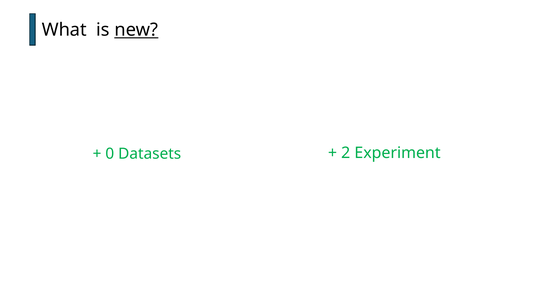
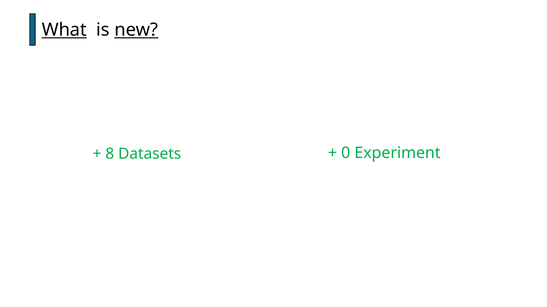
What underline: none -> present (64, 30)
0: 0 -> 8 (110, 154)
2: 2 -> 0 (346, 153)
